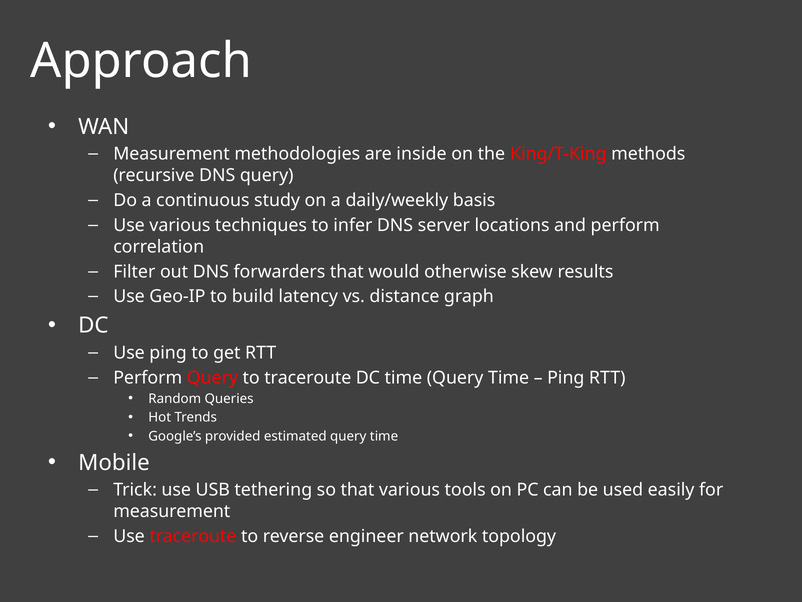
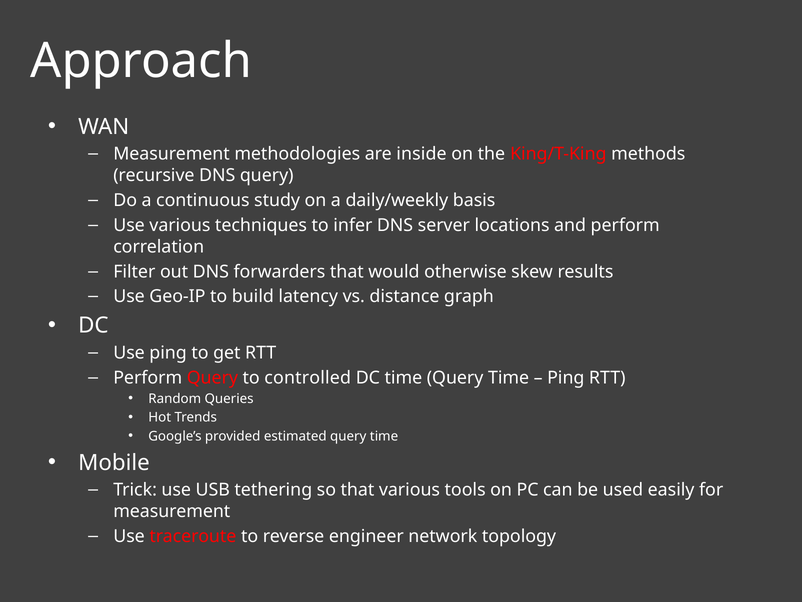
to traceroute: traceroute -> controlled (308, 377)
